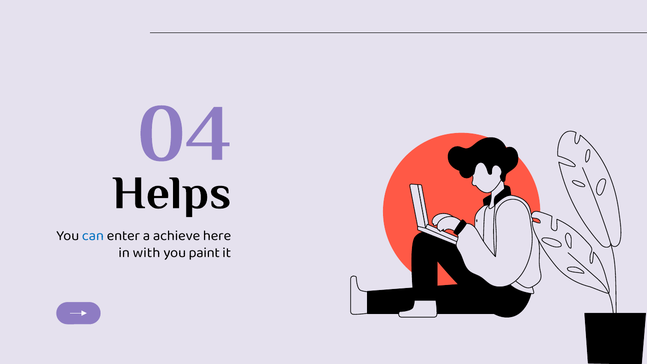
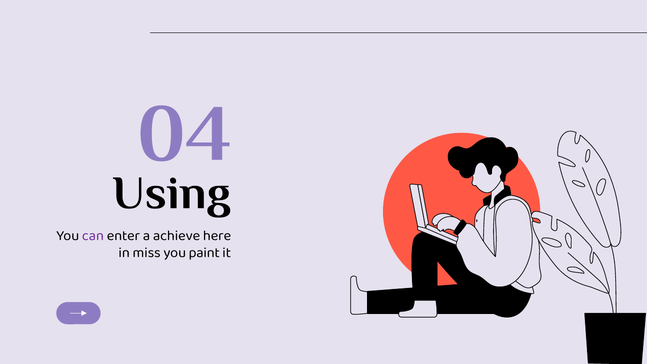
Helps: Helps -> Using (172, 193)
can colour: blue -> purple (93, 235)
with: with -> miss (147, 253)
